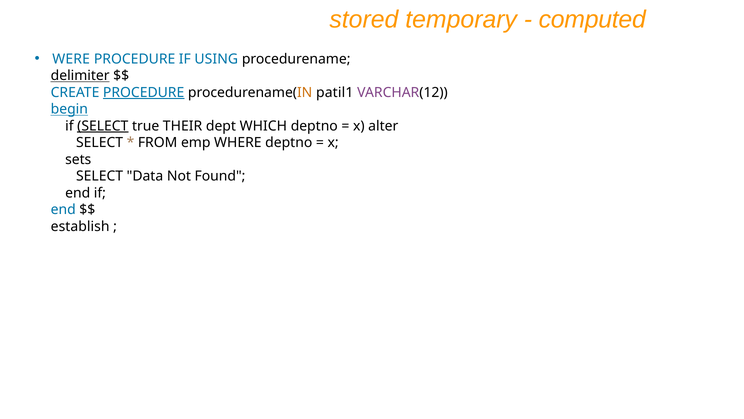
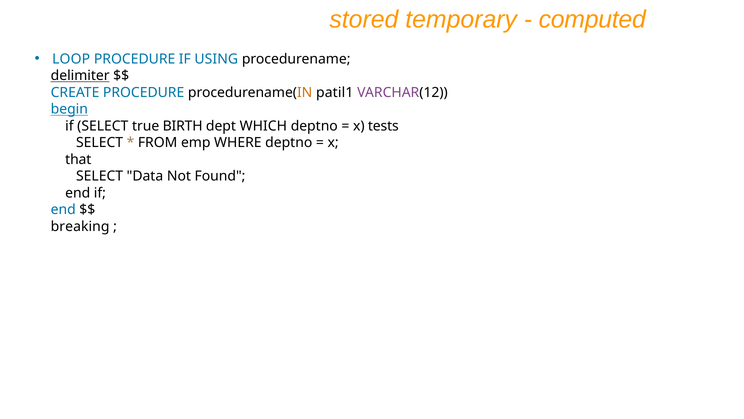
WERE: WERE -> LOOP (71, 59)
PROCEDURE underline: present -> none (144, 92)
SELECT underline: present -> none (103, 126)
THEIR: THEIR -> BIRTH (183, 126)
alter: alter -> tests (383, 126)
sets: sets -> that (78, 159)
establish: establish -> breaking (80, 226)
